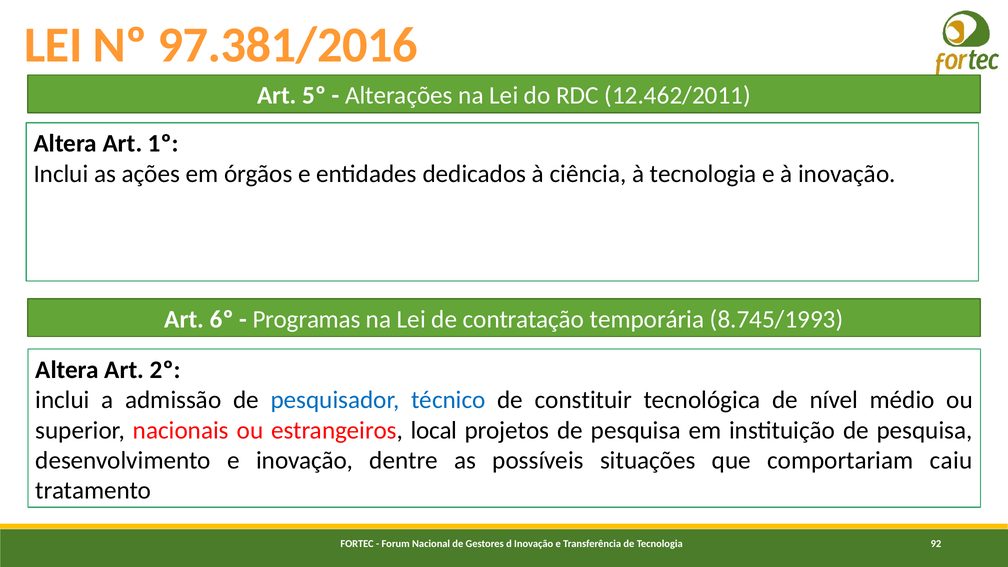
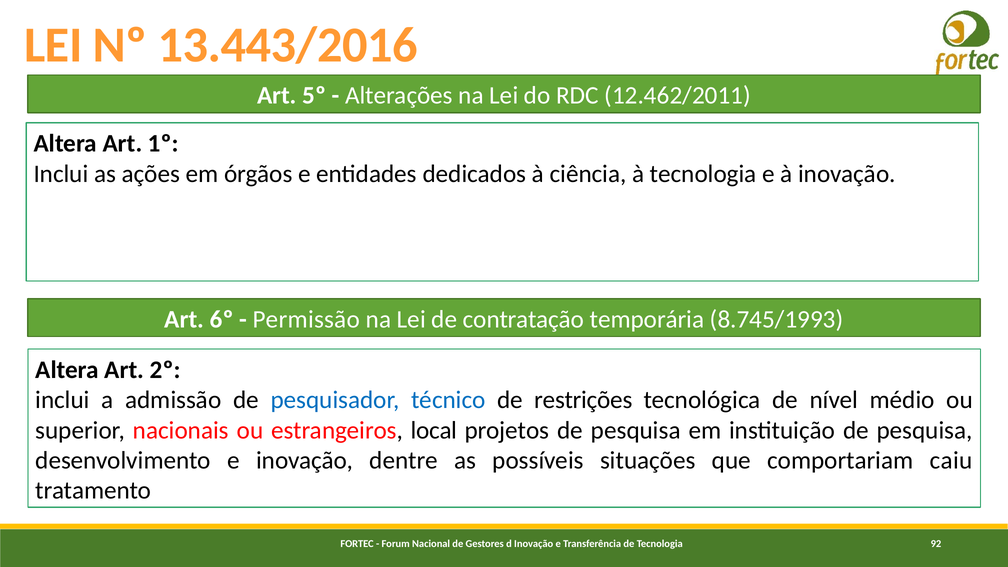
97.381/2016: 97.381/2016 -> 13.443/2016 (288, 45)
Programas: Programas -> Permissão (306, 319)
constituir: constituir -> restrições (583, 400)
